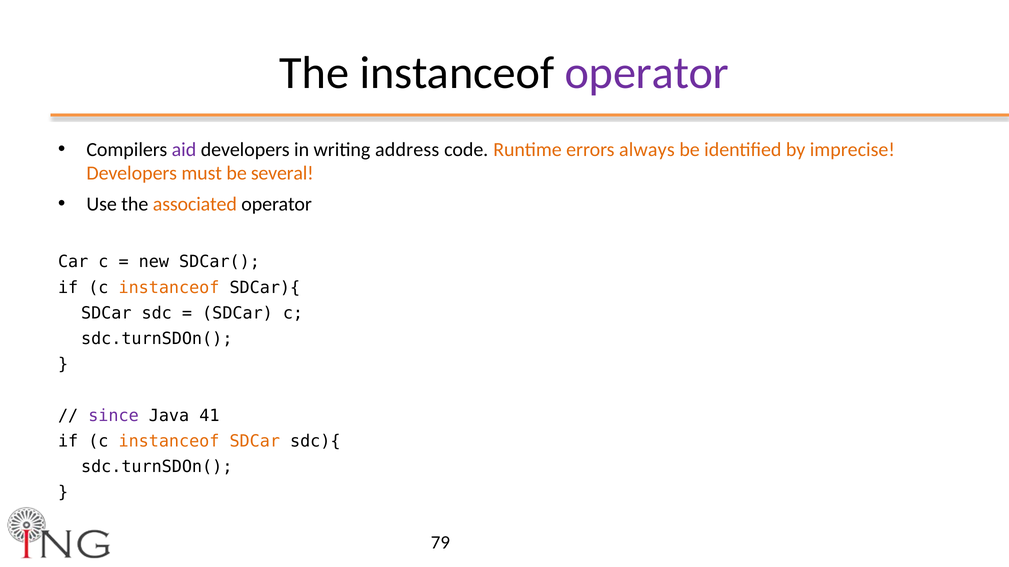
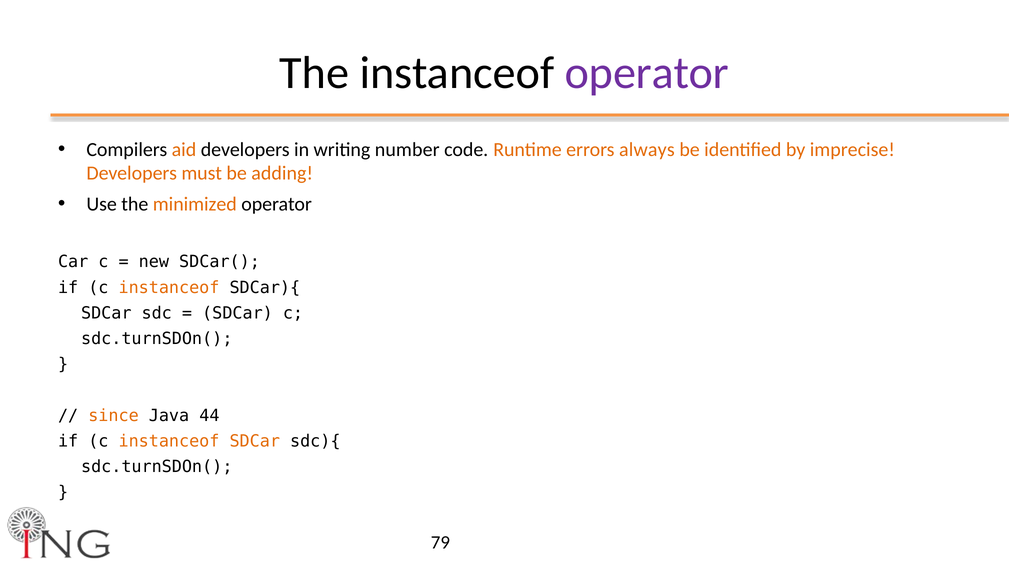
aid colour: purple -> orange (184, 150)
address: address -> number (407, 150)
several: several -> adding (282, 174)
associated: associated -> minimized (195, 204)
since colour: purple -> orange (114, 416)
41: 41 -> 44 (209, 416)
